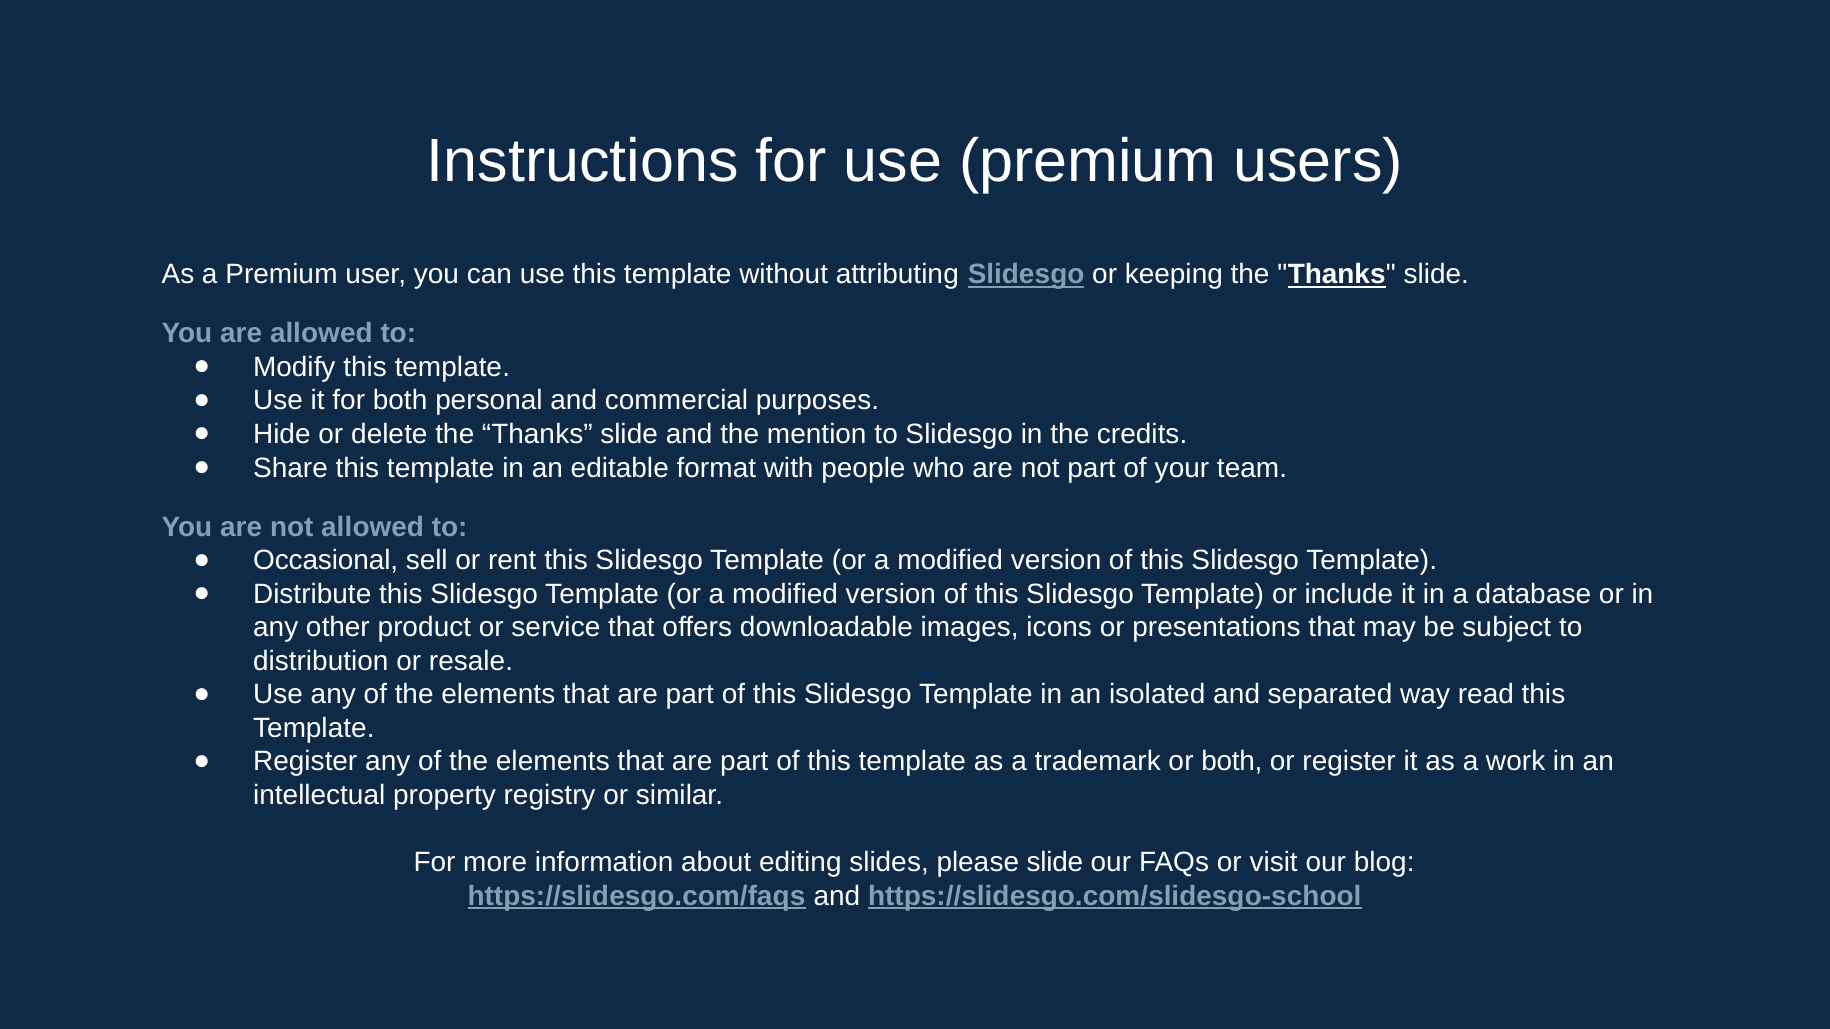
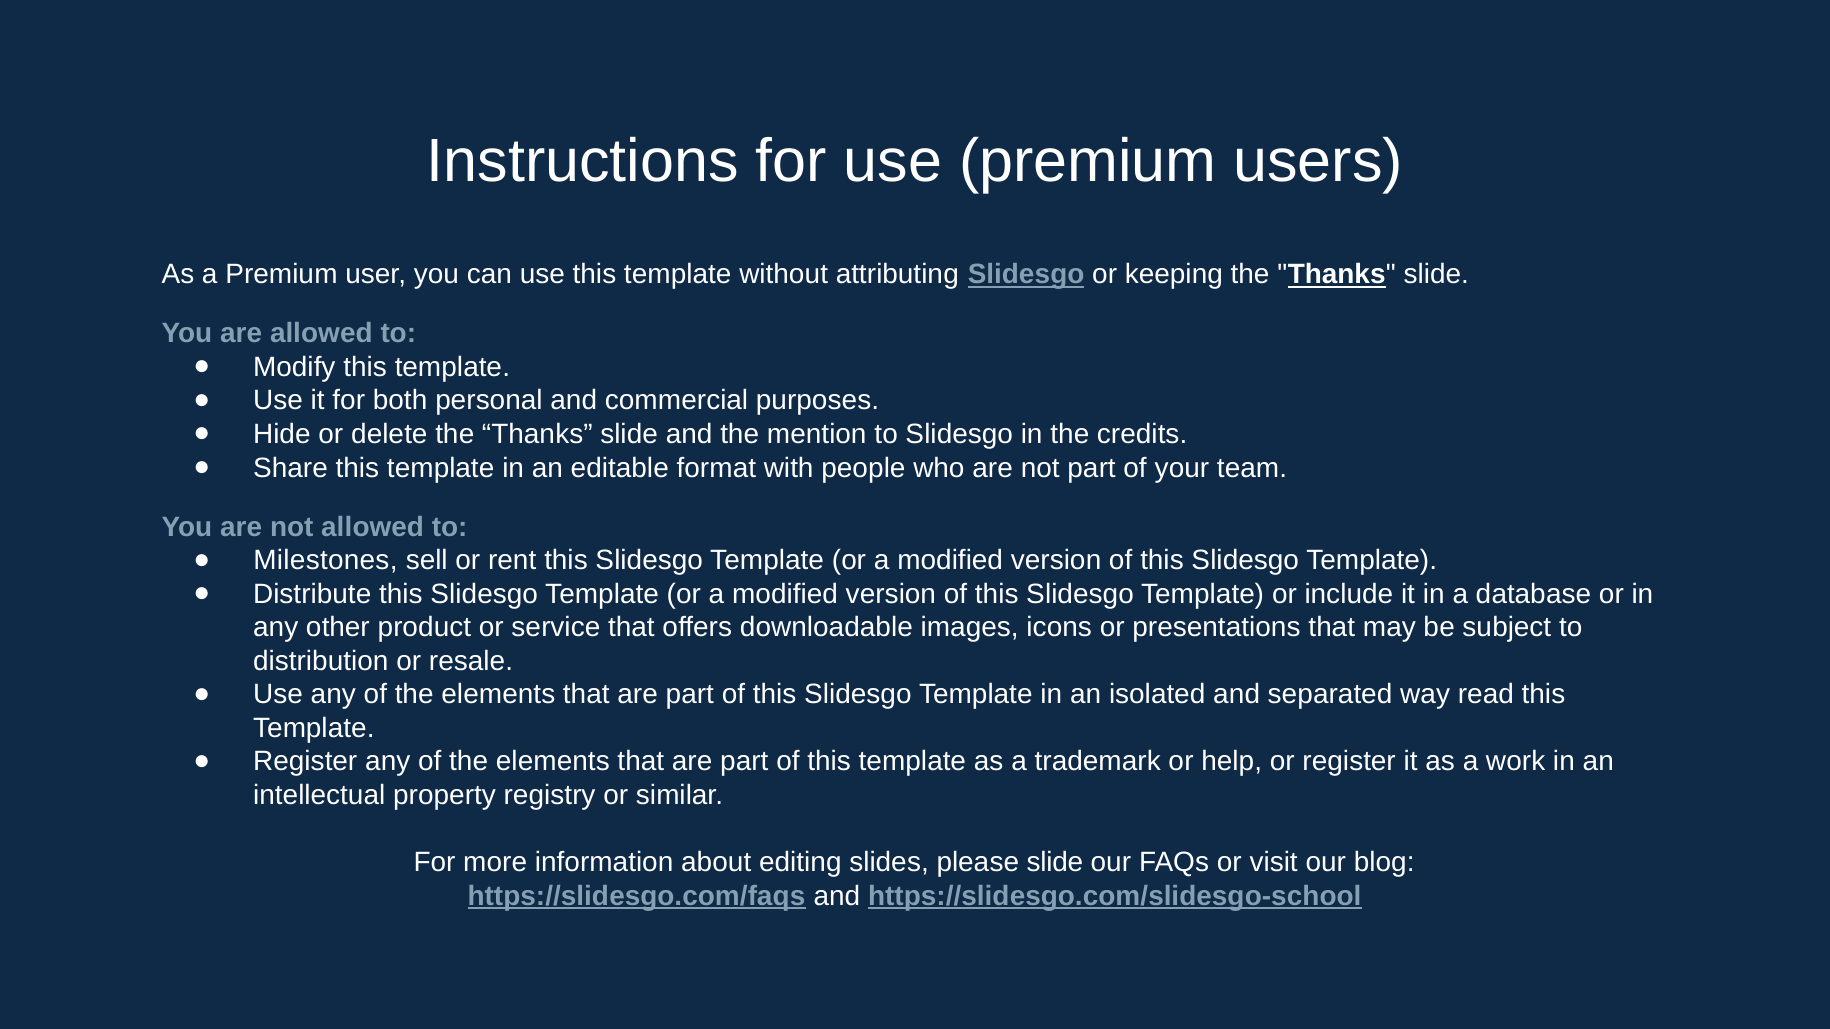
Occasional: Occasional -> Milestones (325, 561)
or both: both -> help (1232, 762)
